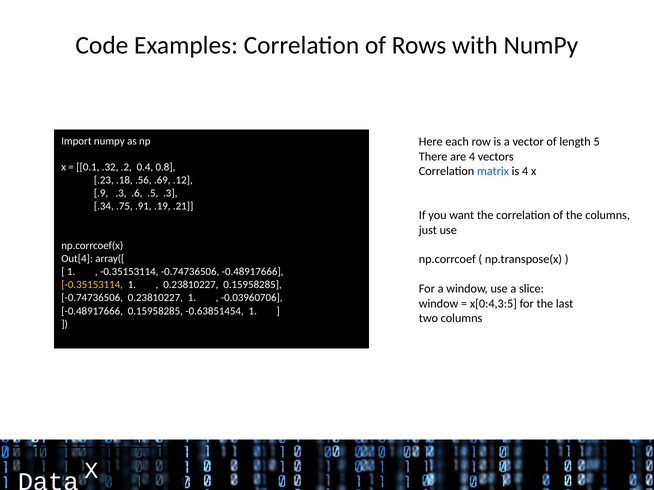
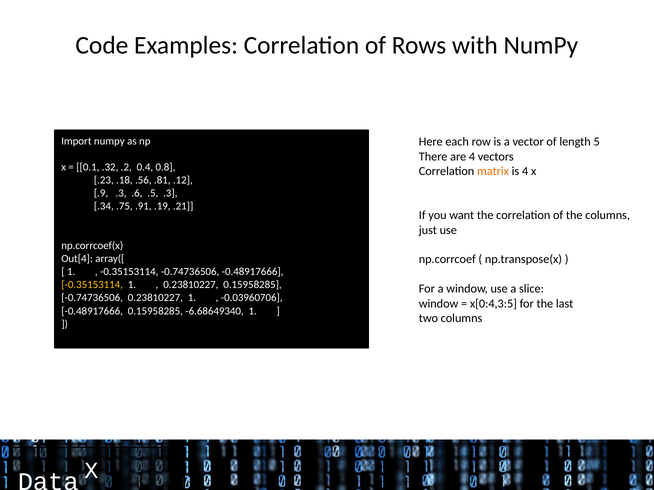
matrix colour: blue -> orange (493, 171)
.69: .69 -> .81 (162, 180)
-0.63851454: -0.63851454 -> -6.68649340 (215, 311)
